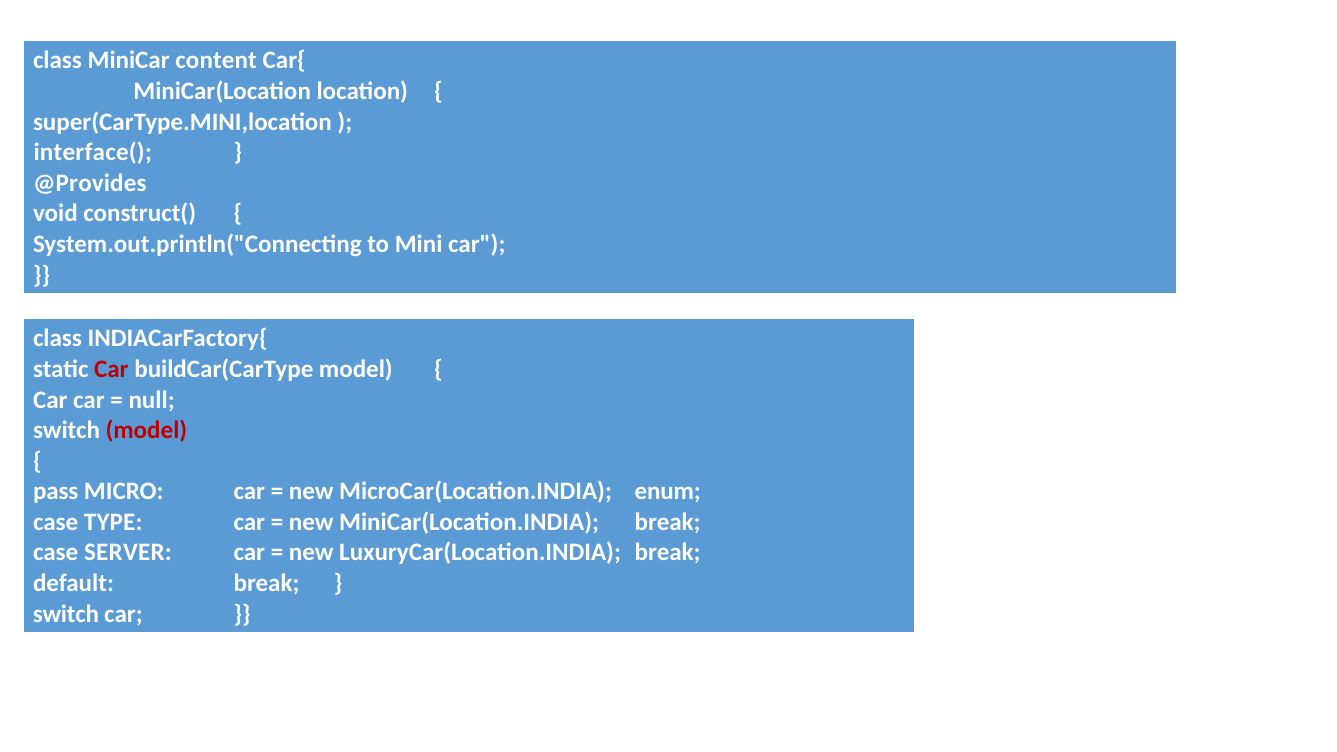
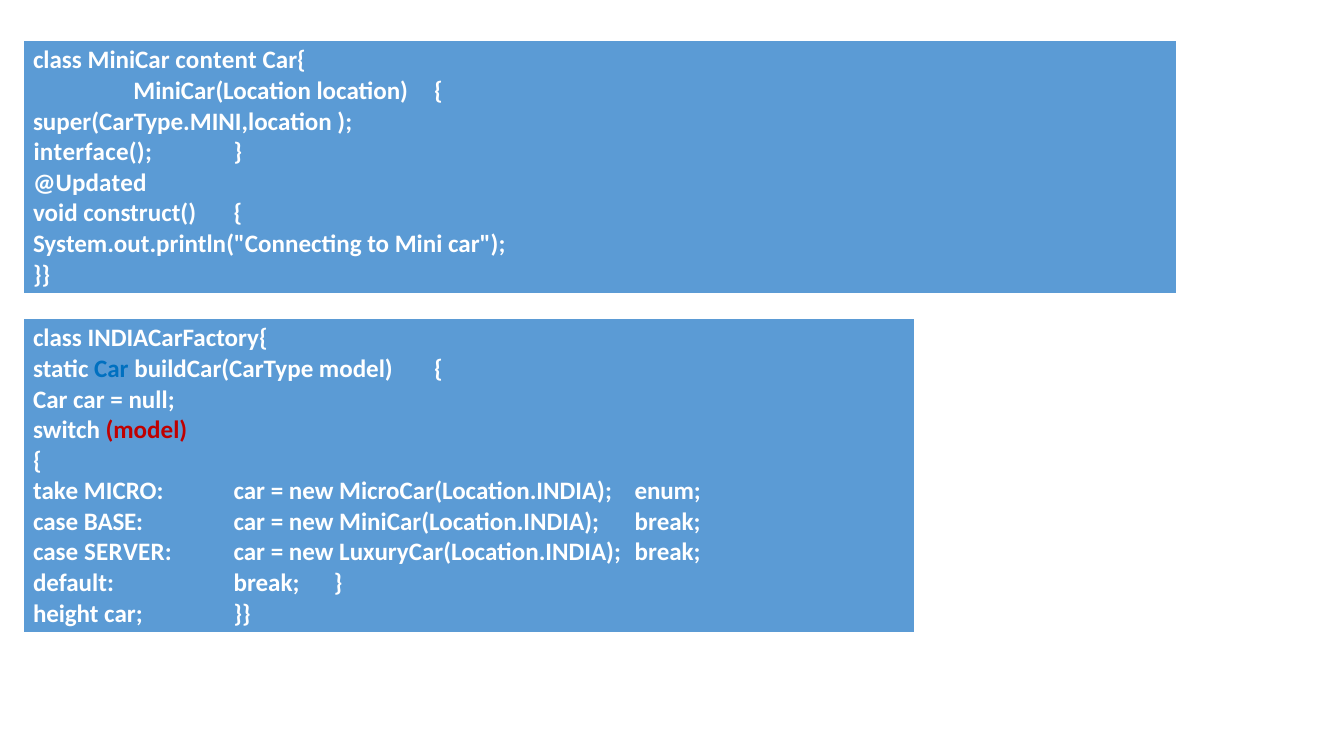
@Provides: @Provides -> @Updated (90, 183)
Car colour: red -> blue (111, 369)
pass: pass -> take (56, 492)
TYPE: TYPE -> BASE (113, 522)
switch: switch -> height (66, 614)
